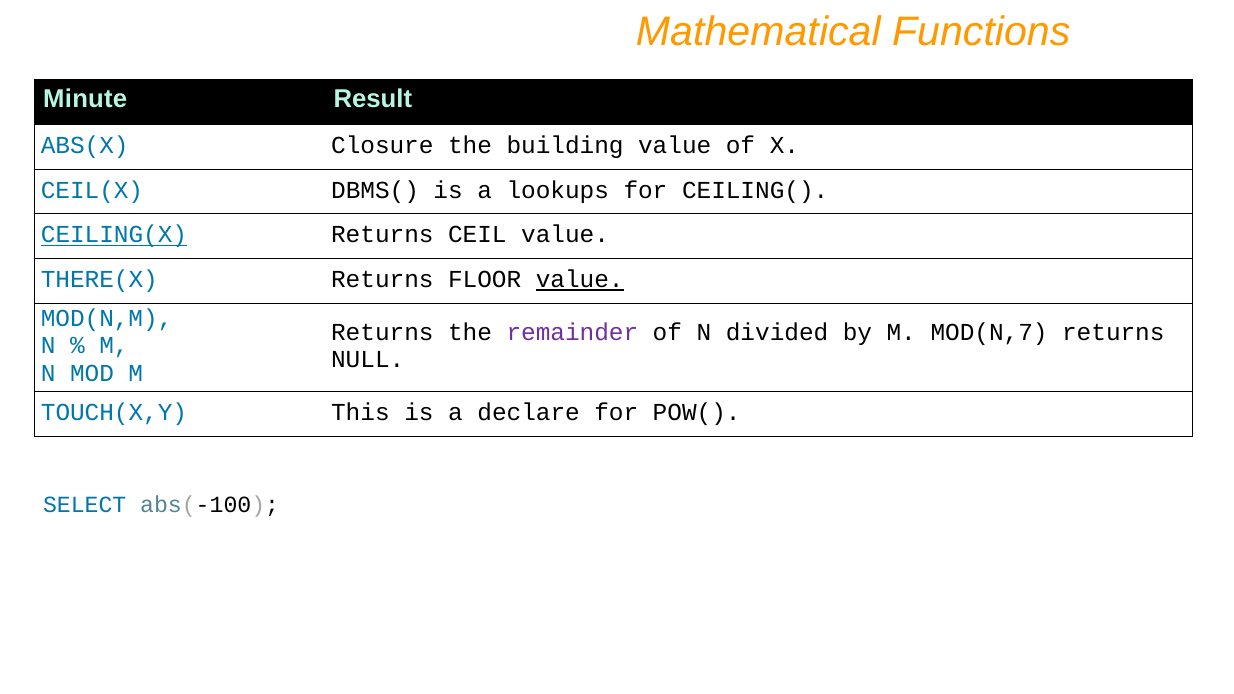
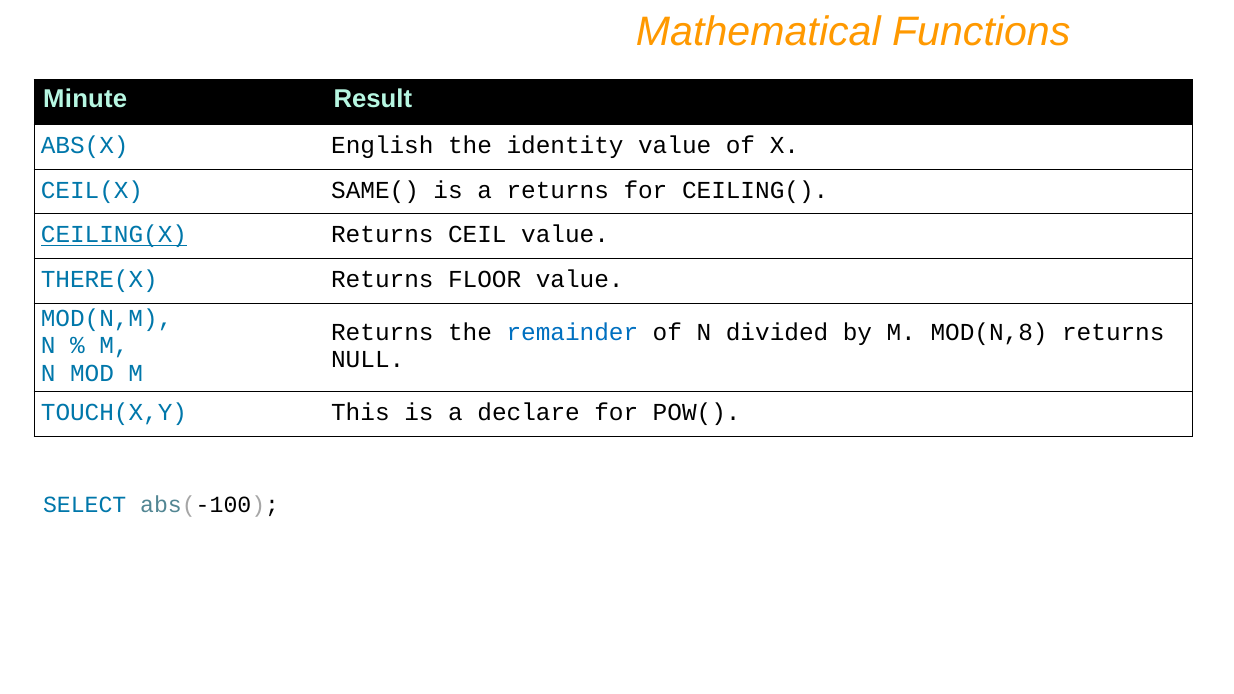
Closure: Closure -> English (382, 145)
building: building -> identity (565, 145)
DBMS(: DBMS( -> SAME( (375, 190)
a lookups: lookups -> returns (558, 190)
value underline: present -> none (580, 280)
remainder colour: purple -> blue (572, 332)
MOD(N,7: MOD(N,7 -> MOD(N,8 (989, 332)
